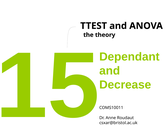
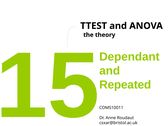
Decrease: Decrease -> Repeated (125, 85)
